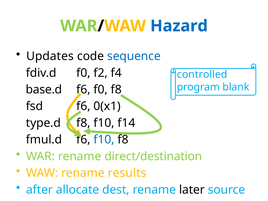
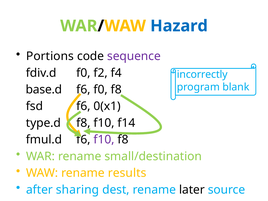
Updates: Updates -> Portions (50, 56)
sequence colour: blue -> purple (134, 56)
controlled: controlled -> incorrectly (202, 75)
f10 colour: blue -> purple (104, 140)
direct/destination: direct/destination -> small/destination (153, 156)
allocate: allocate -> sharing (78, 190)
